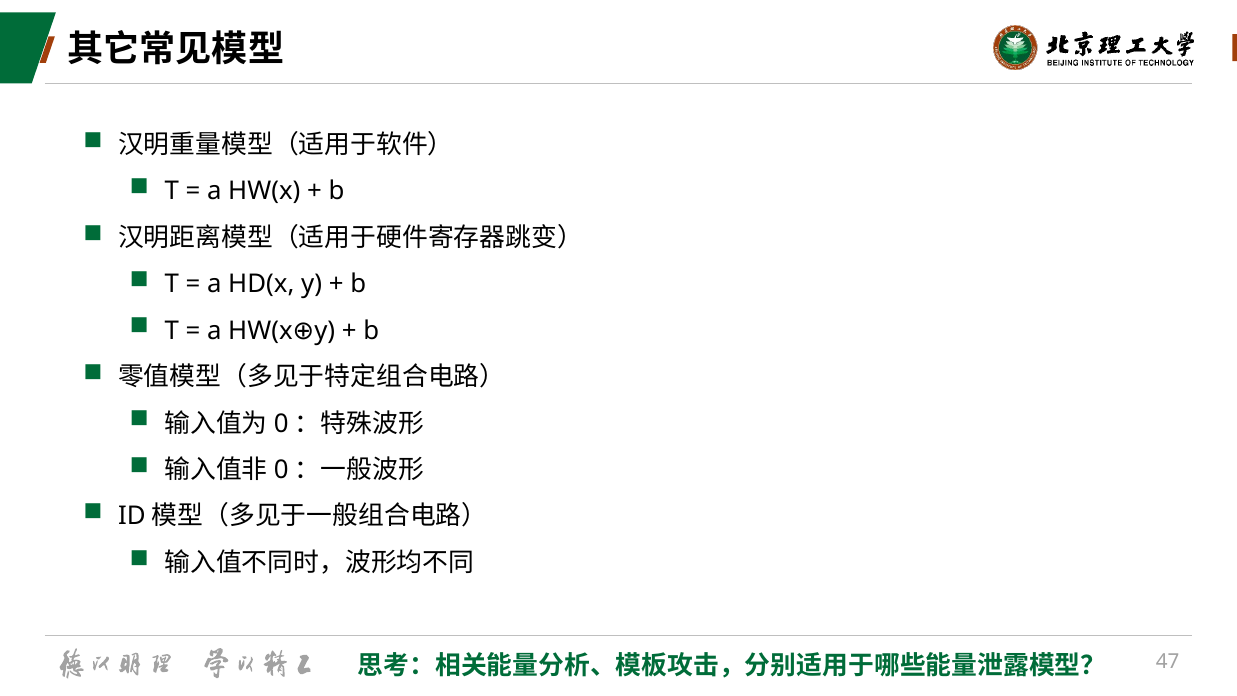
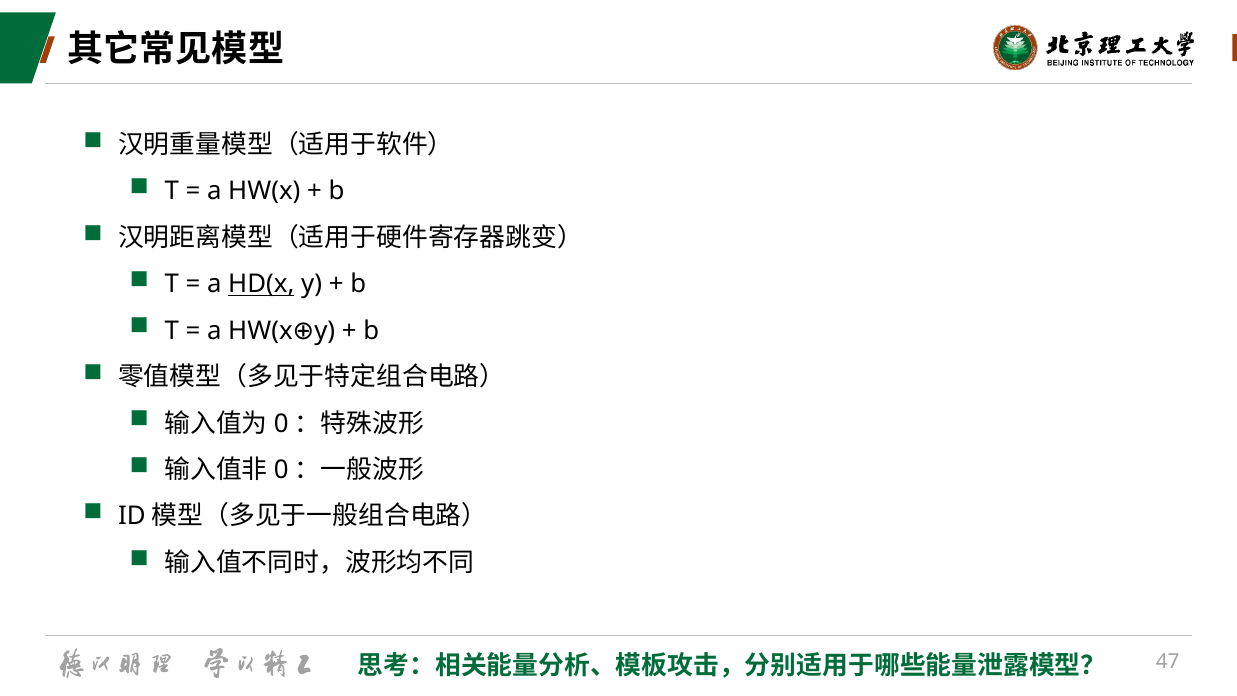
HD(x underline: none -> present (261, 284)
